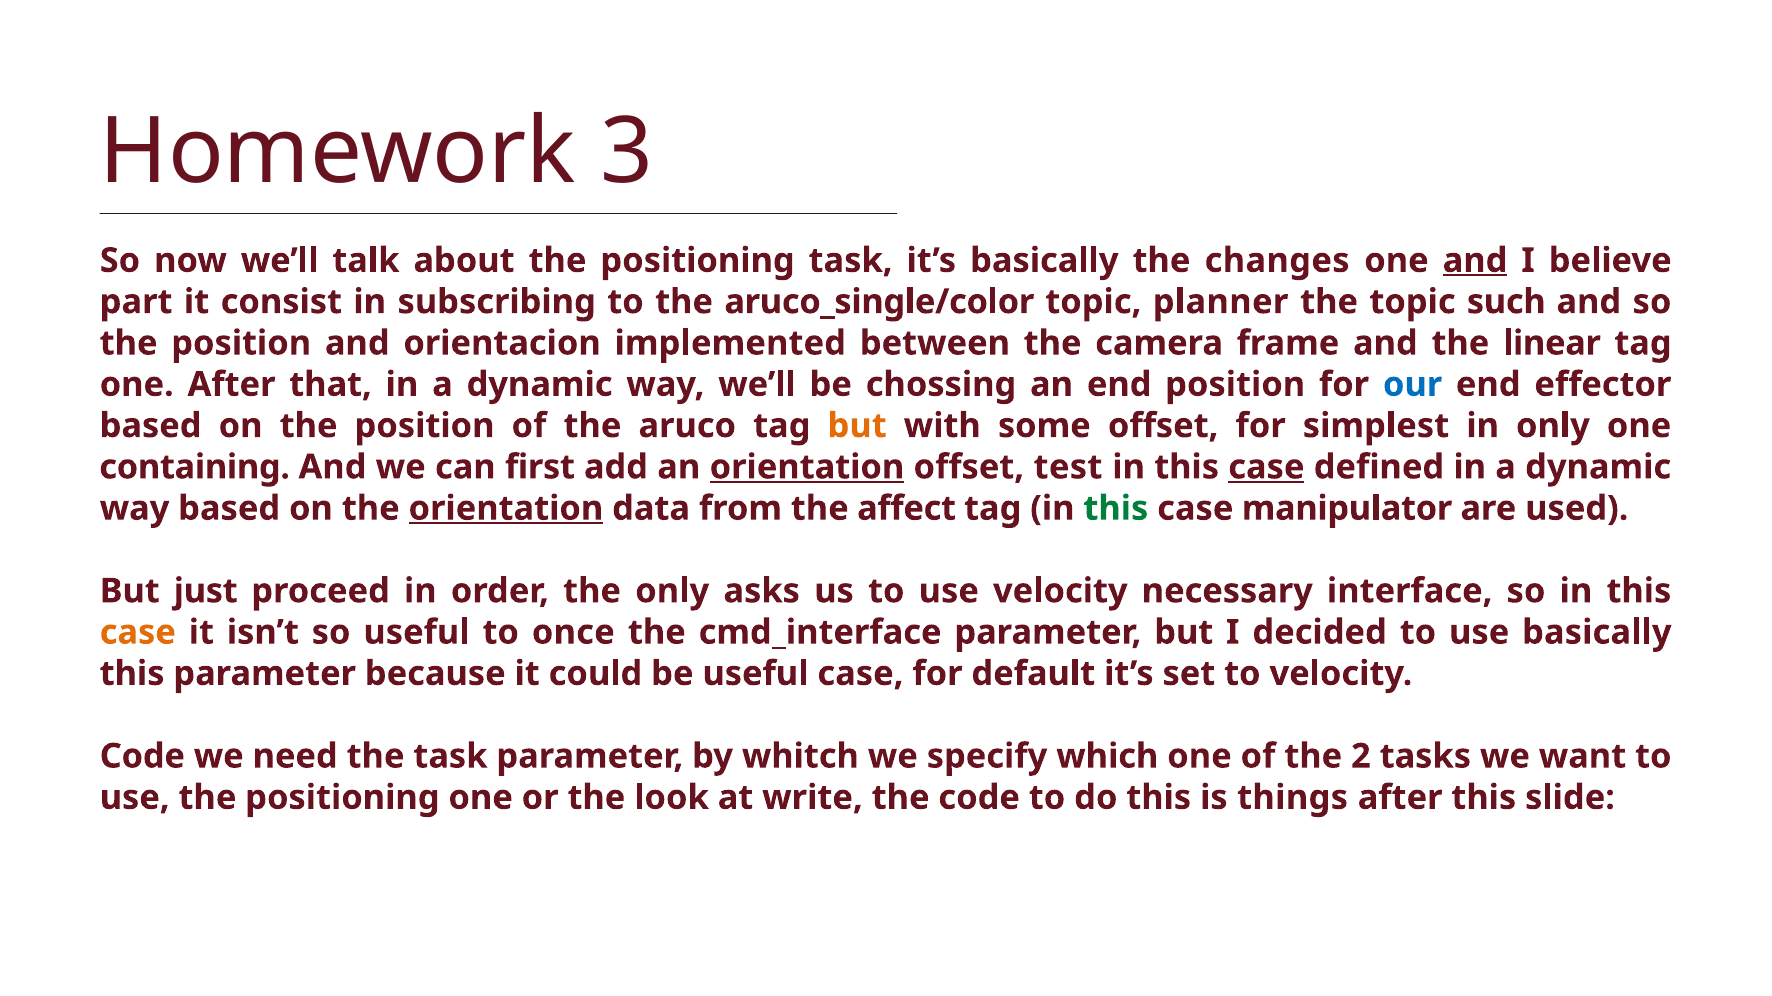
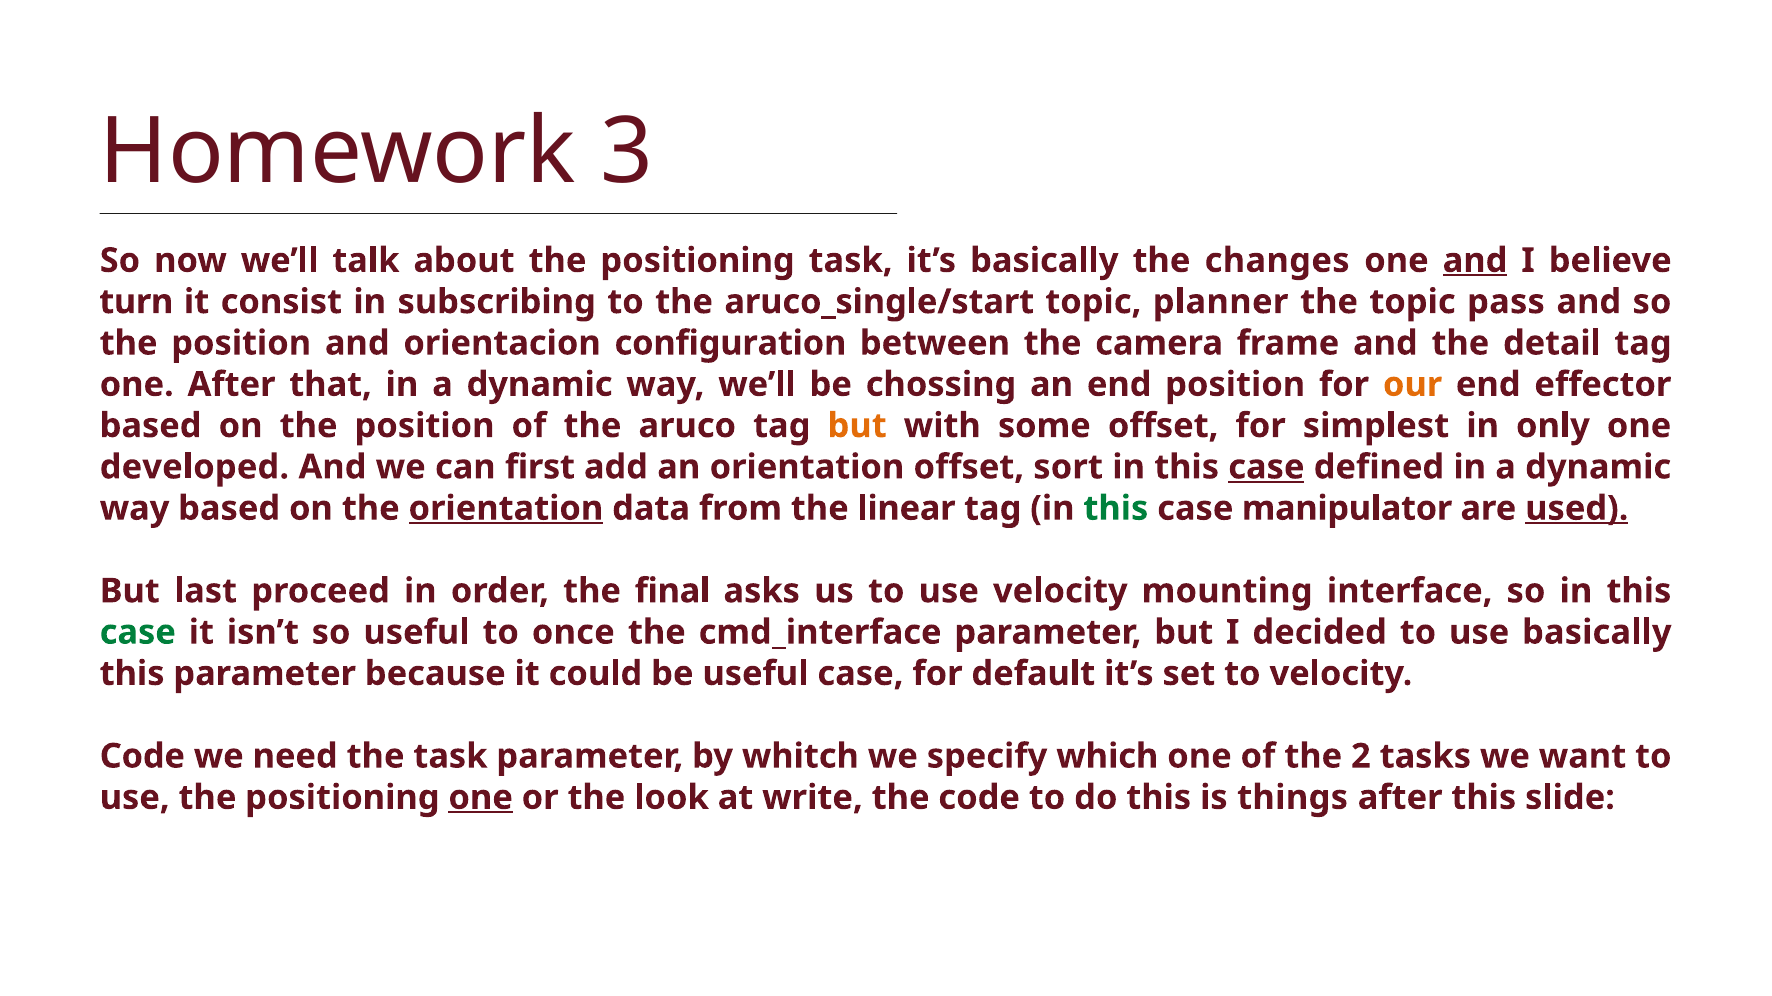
part: part -> turn (136, 302)
aruco_single/color: aruco_single/color -> aruco_single/start (879, 302)
such: such -> pass (1506, 302)
implemented: implemented -> configuration (730, 343)
linear: linear -> detail (1552, 343)
our colour: blue -> orange (1413, 385)
containing: containing -> developed (194, 467)
orientation underline: present -> none (807, 467)
test: test -> sort (1068, 467)
affect: affect -> linear (907, 509)
used underline: none -> present (1577, 509)
just: just -> last (206, 591)
the only: only -> final (672, 591)
necessary: necessary -> mounting (1227, 591)
case colour: orange -> green (138, 633)
one underline: none -> present (481, 798)
